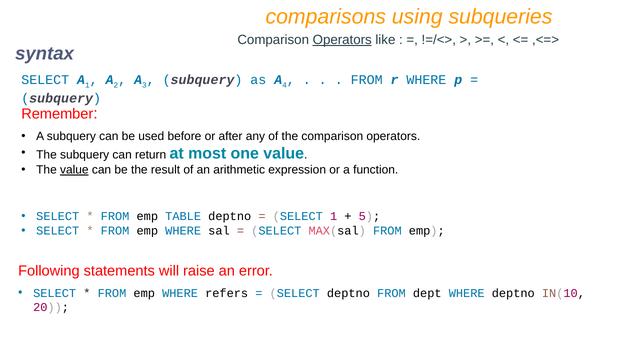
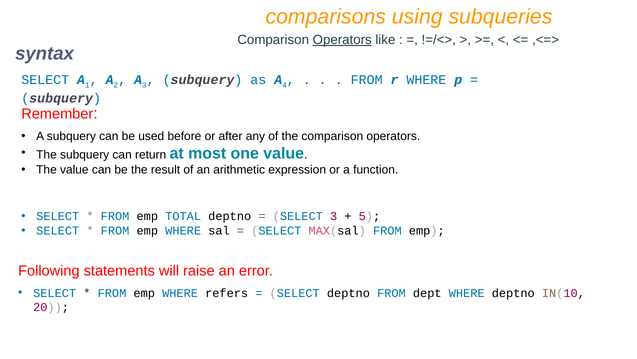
value underline: present -> none (74, 170)
TABLE: TABLE -> TOTAL (183, 216)
SELECT 1: 1 -> 3 (334, 216)
